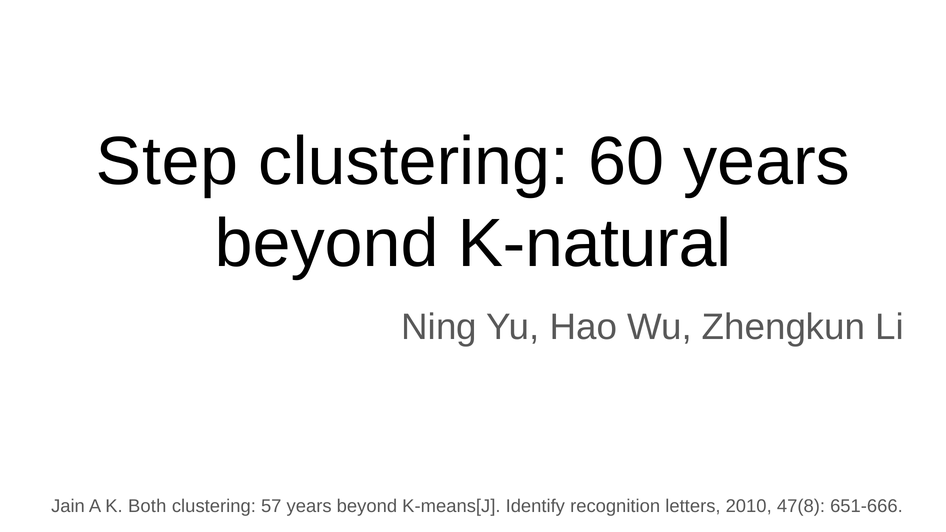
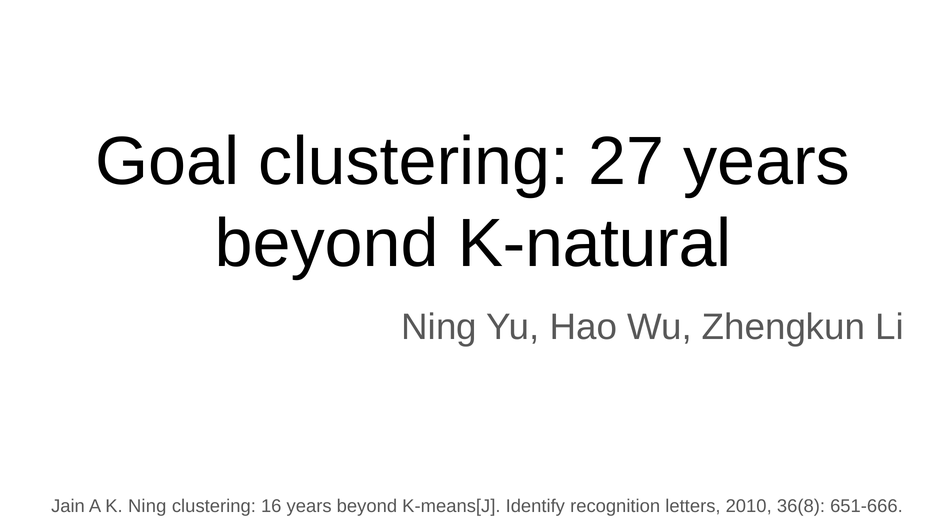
Step: Step -> Goal (168, 162)
60: 60 -> 27 (626, 162)
K Both: Both -> Ning (147, 507)
57: 57 -> 16 (271, 507)
47(8: 47(8 -> 36(8 (801, 507)
